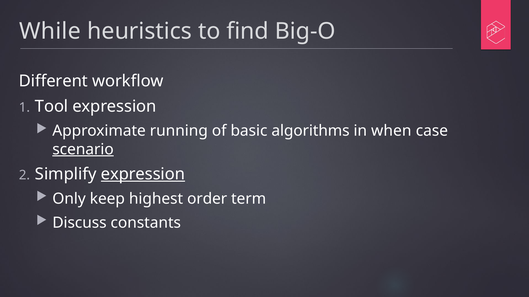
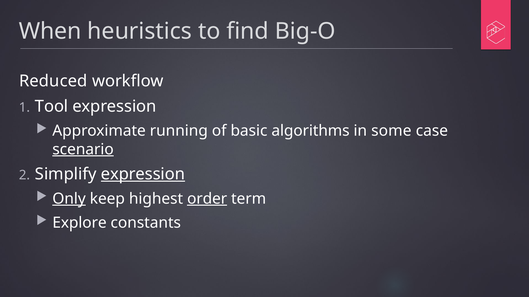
While: While -> When (50, 31)
Different: Different -> Reduced (53, 81)
when: when -> some (391, 131)
Only underline: none -> present (69, 199)
order underline: none -> present (207, 199)
Discuss: Discuss -> Explore (79, 223)
